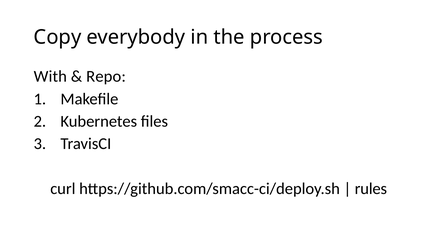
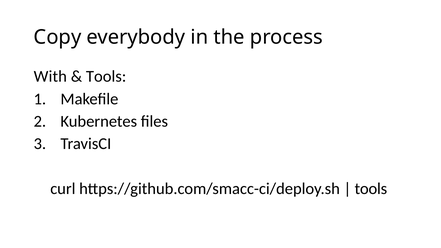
Repo: Repo -> Tools (106, 77)
rules: rules -> tools (371, 189)
